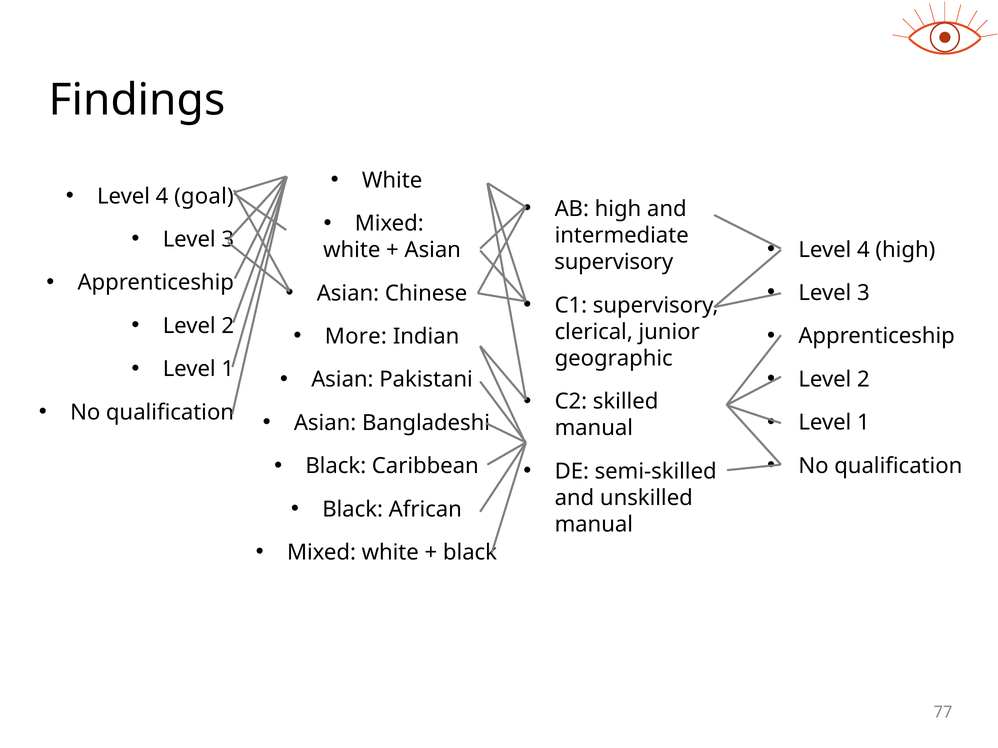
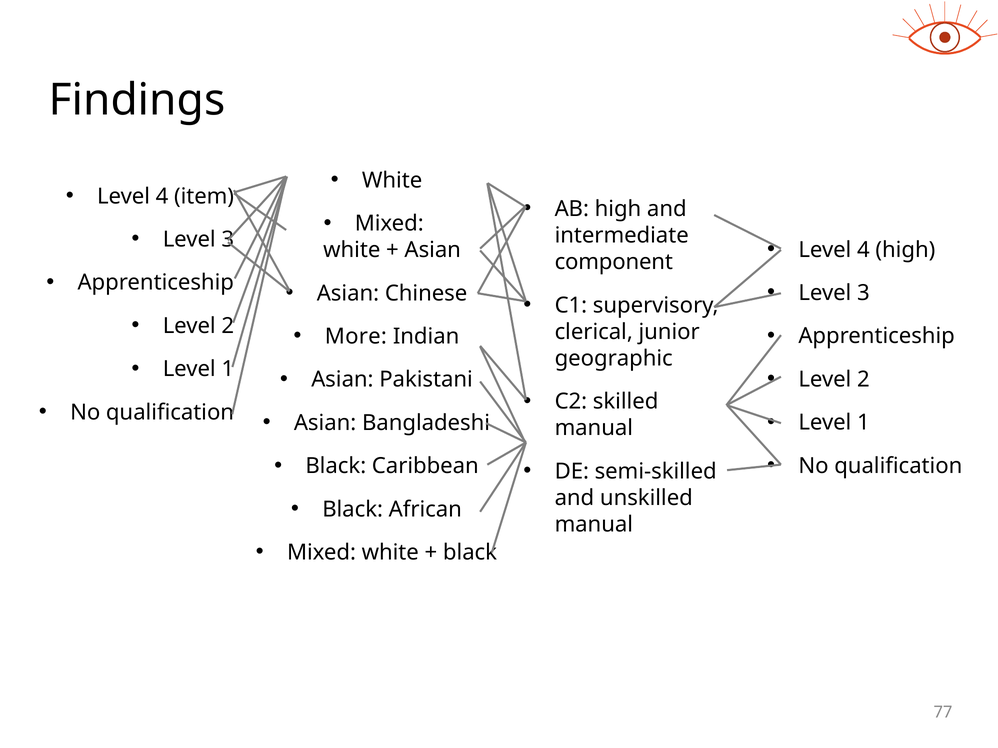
goal: goal -> item (204, 196)
supervisory: supervisory -> component (614, 262)
